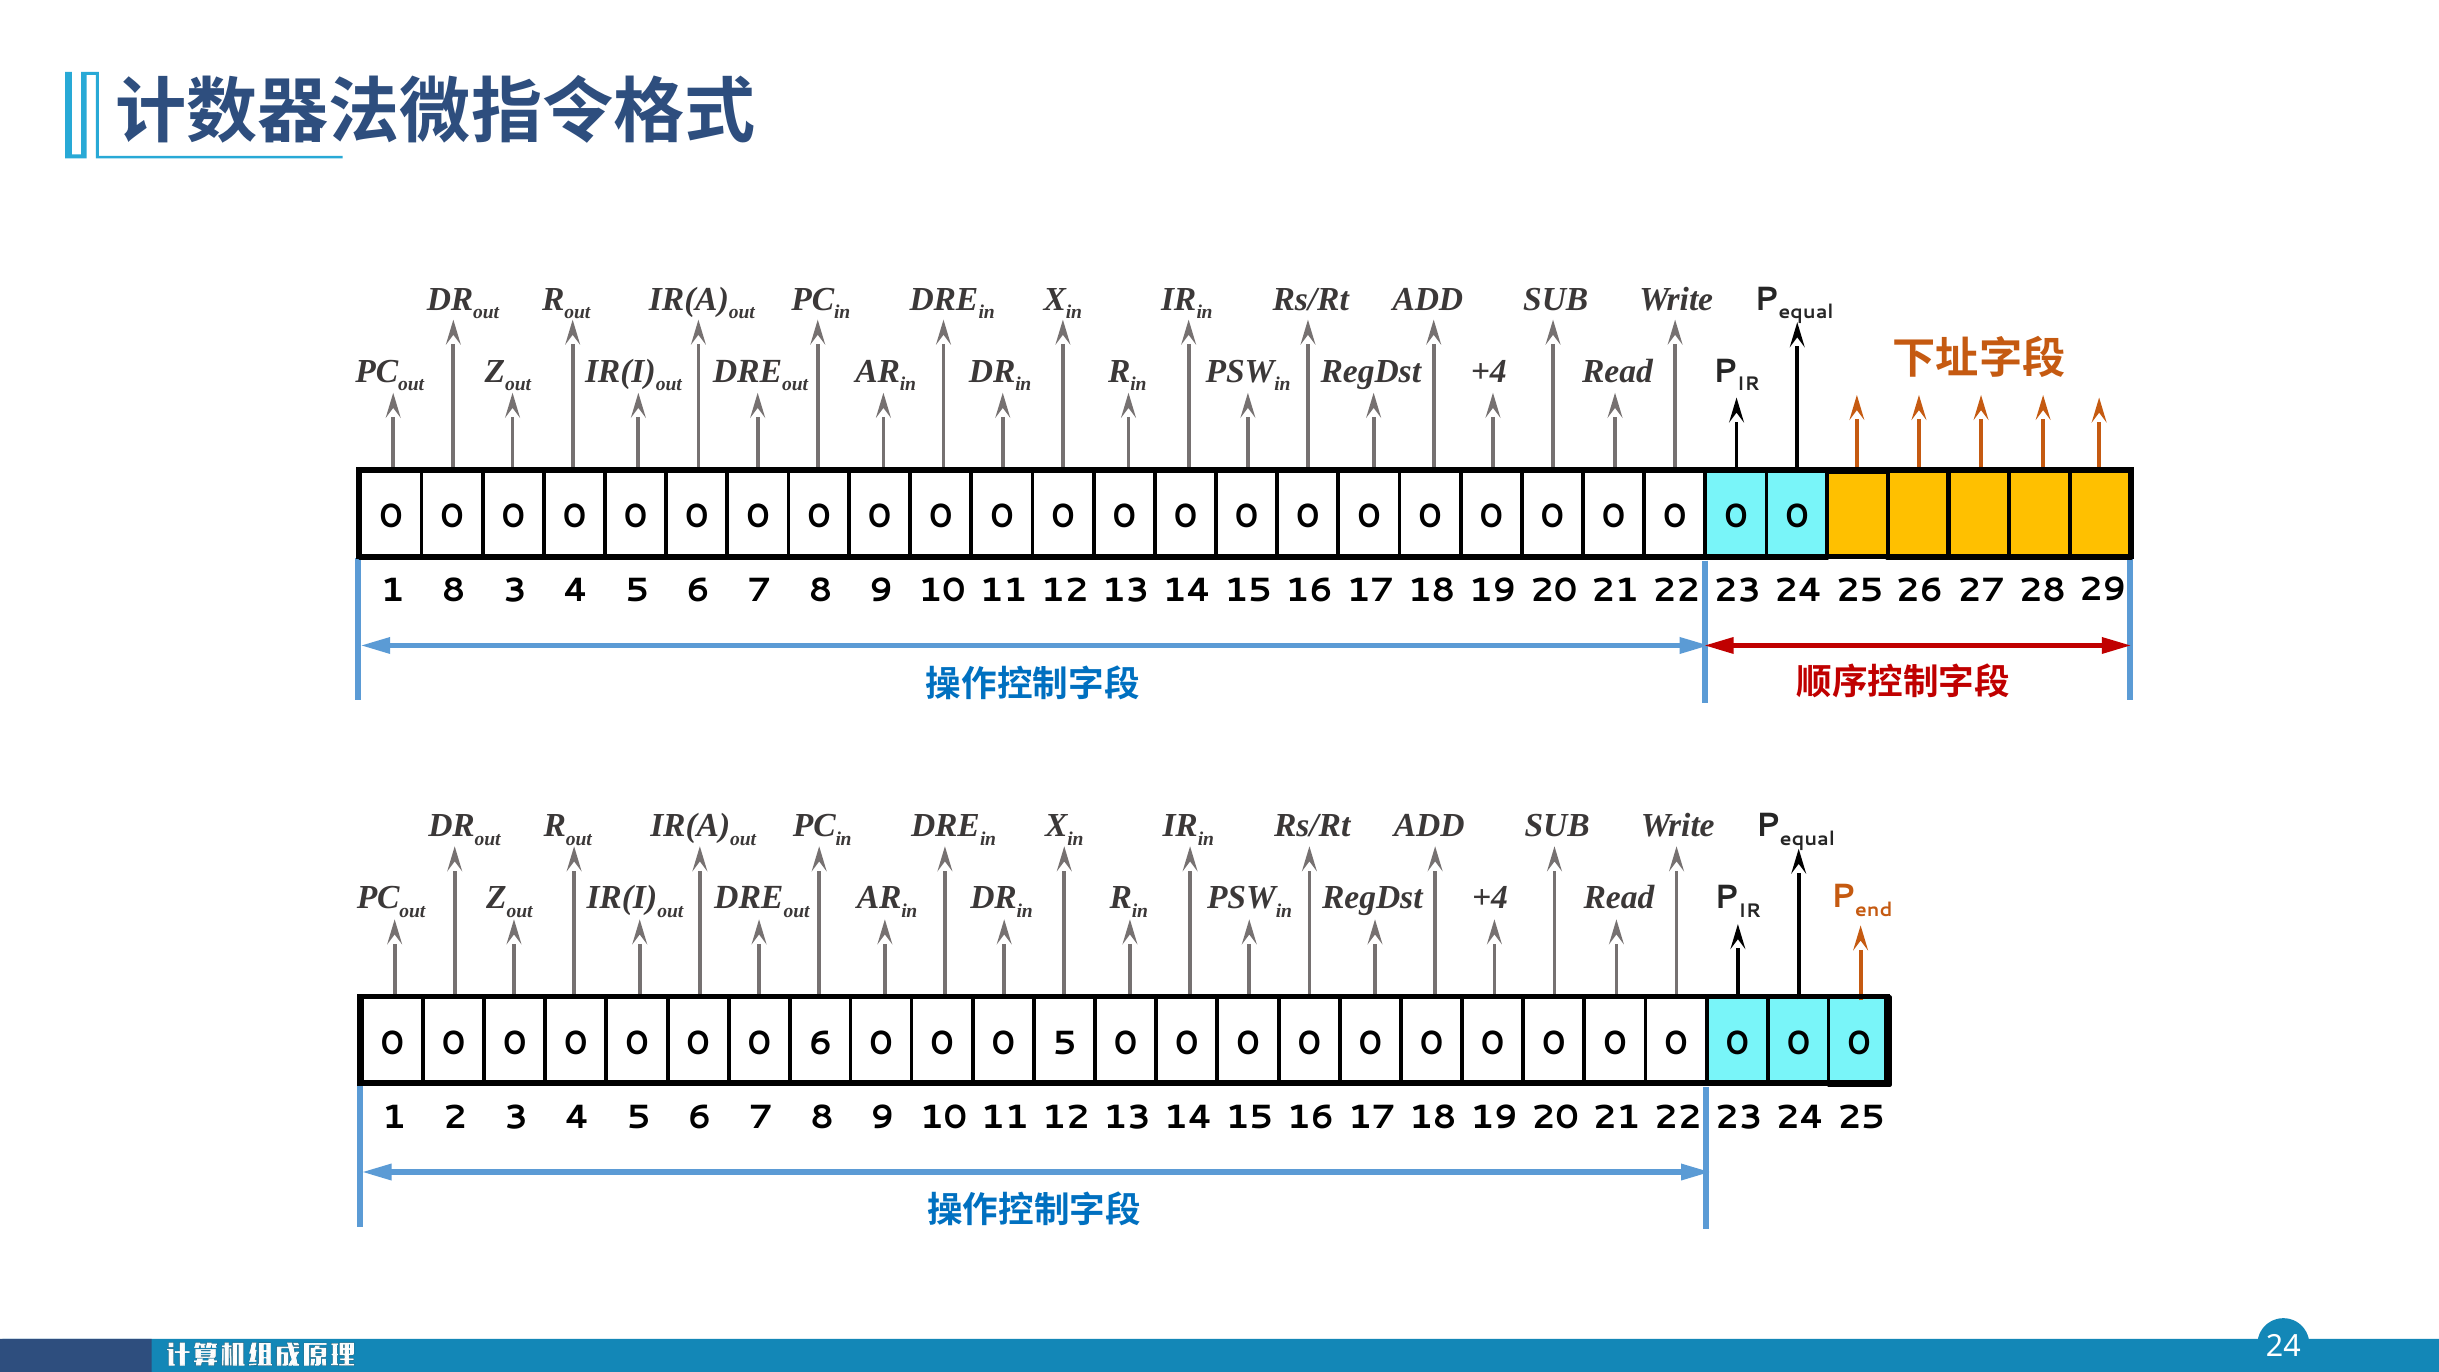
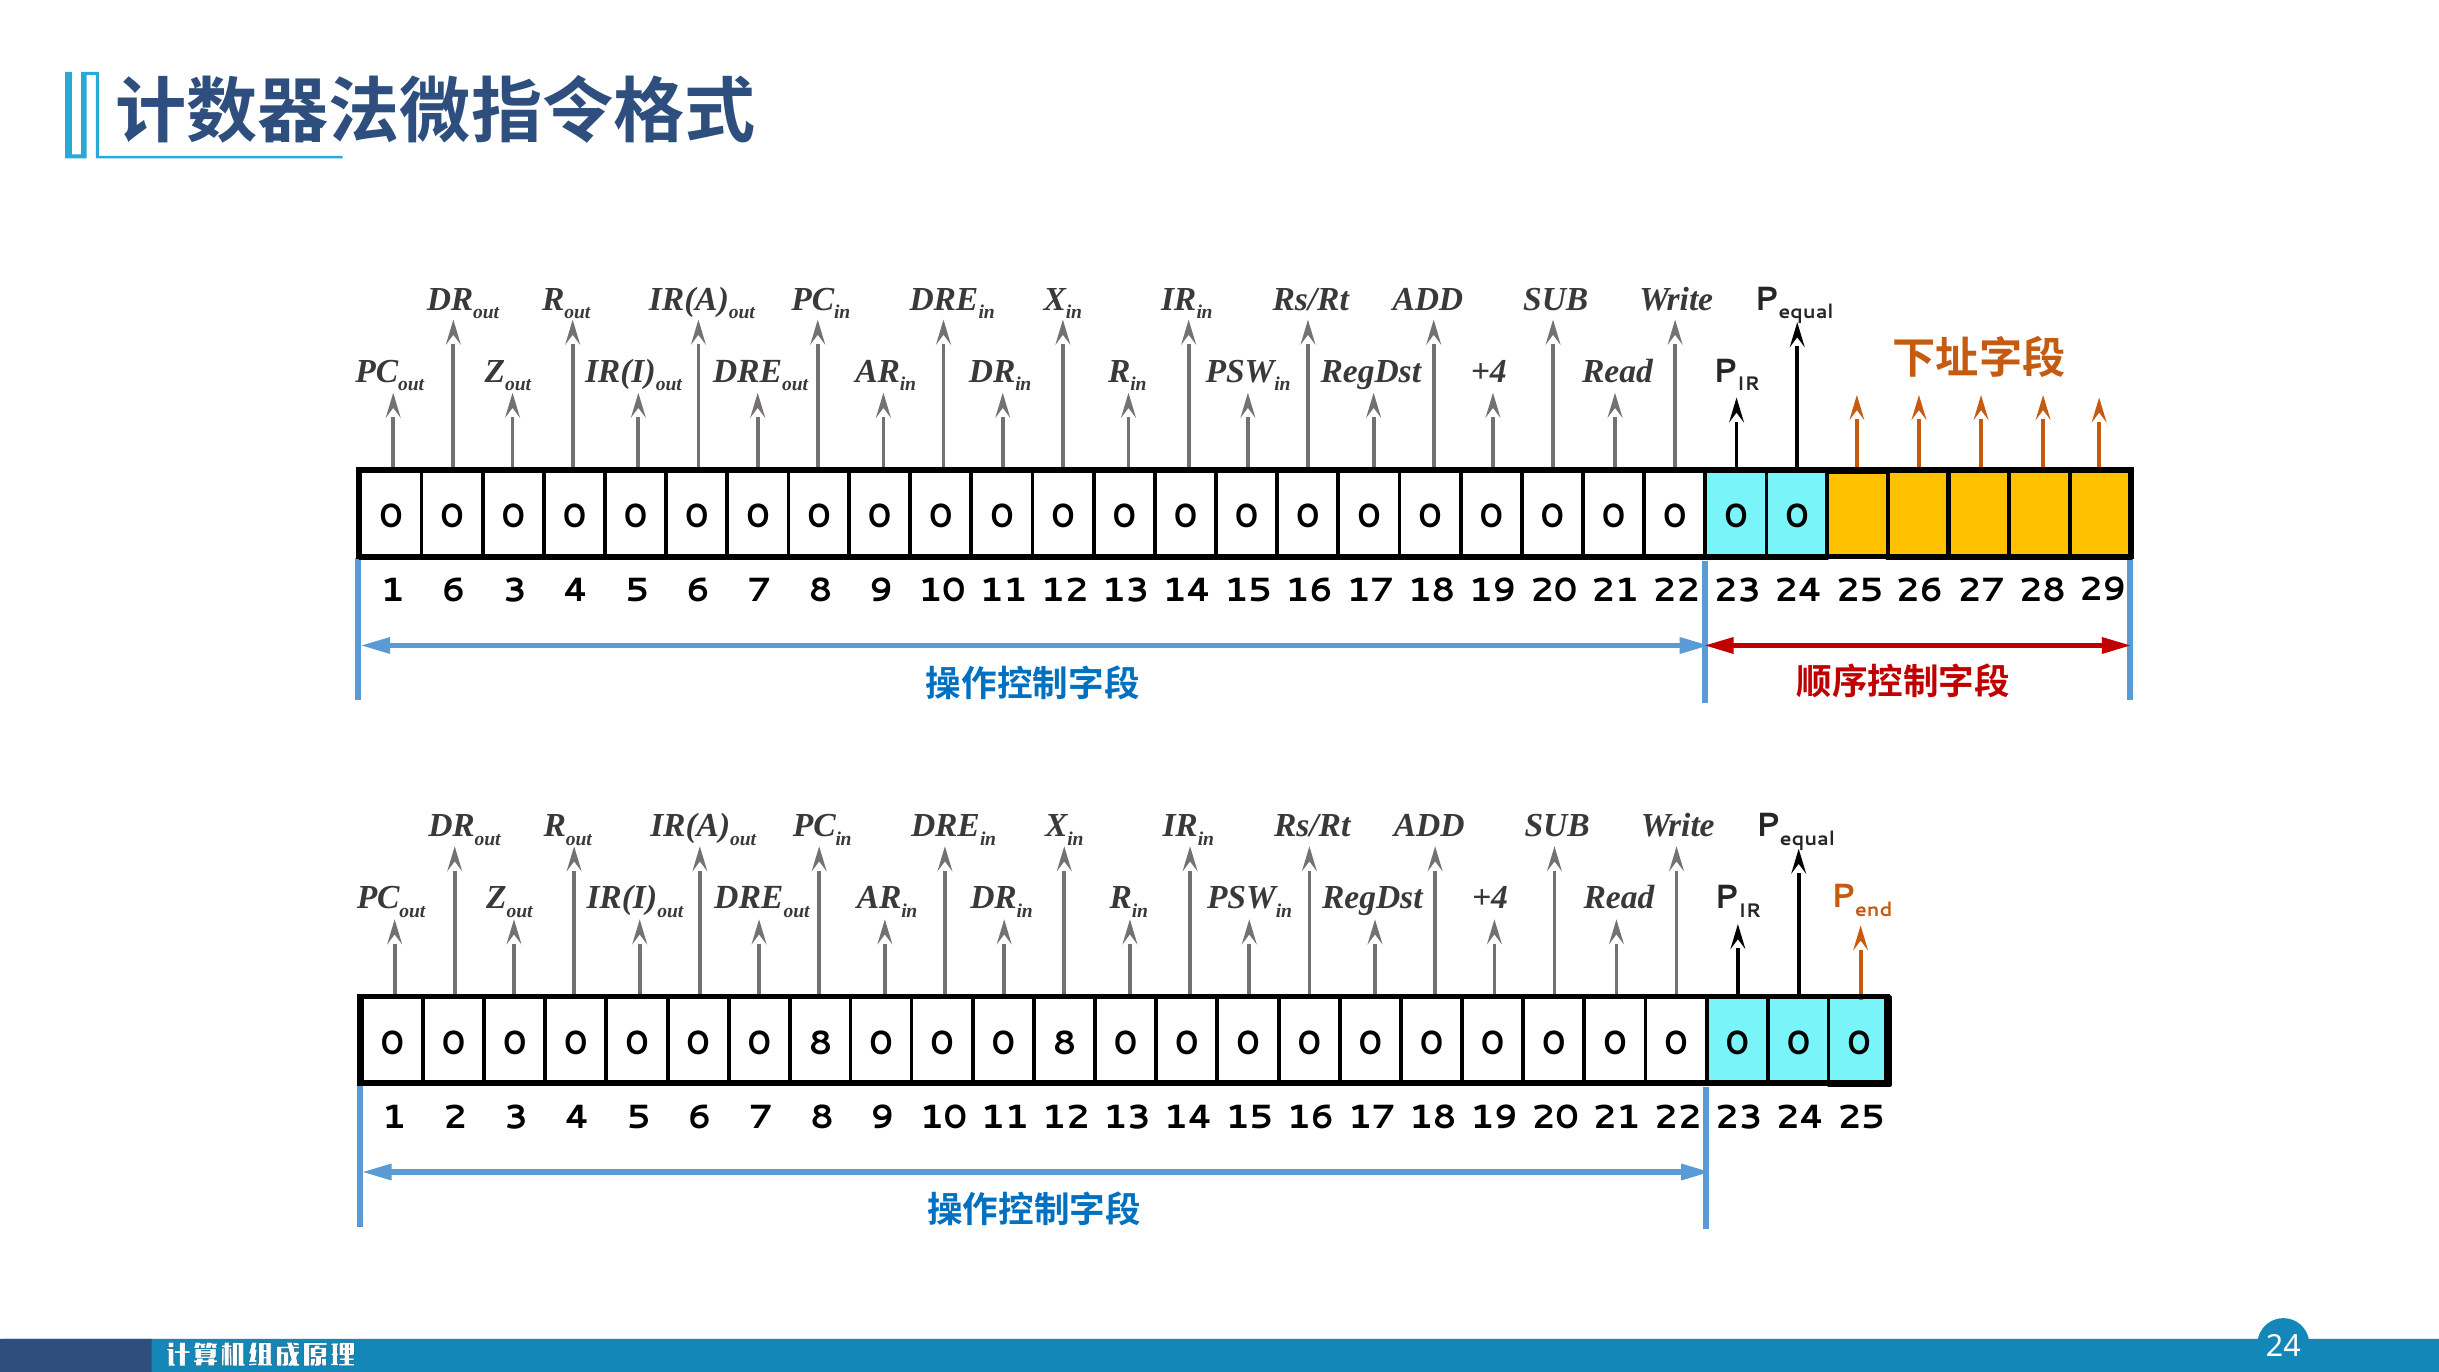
1 8: 8 -> 6 (454, 591)
6: 6 -> 8 (821, 1043)
5: 5 -> 8 (1065, 1043)
